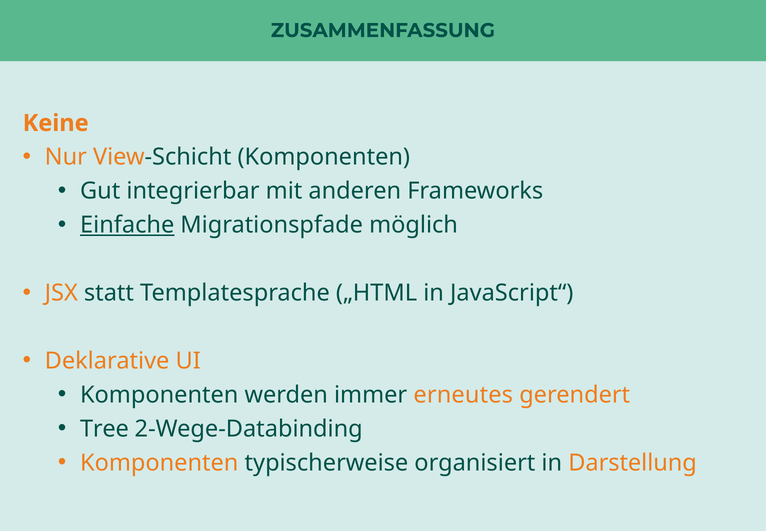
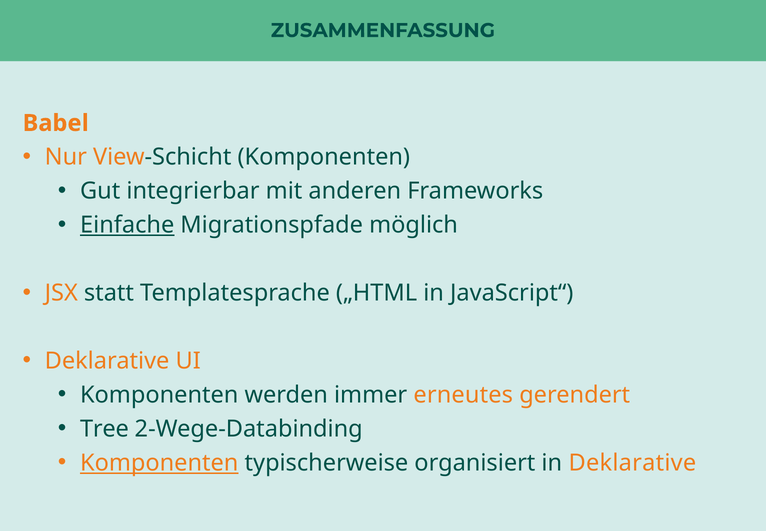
Keine: Keine -> Babel (56, 123)
Komponenten underline: none -> present (159, 462)
in Darstellung: Darstellung -> Deklarative (632, 462)
